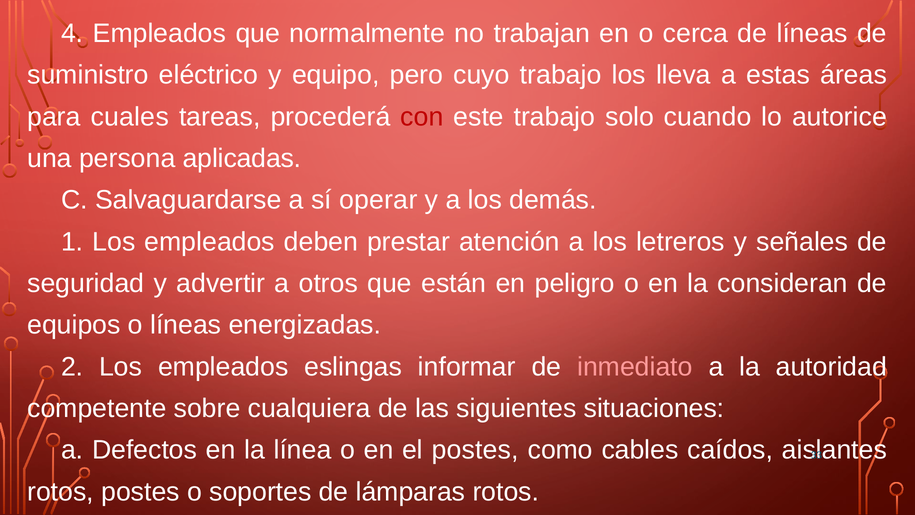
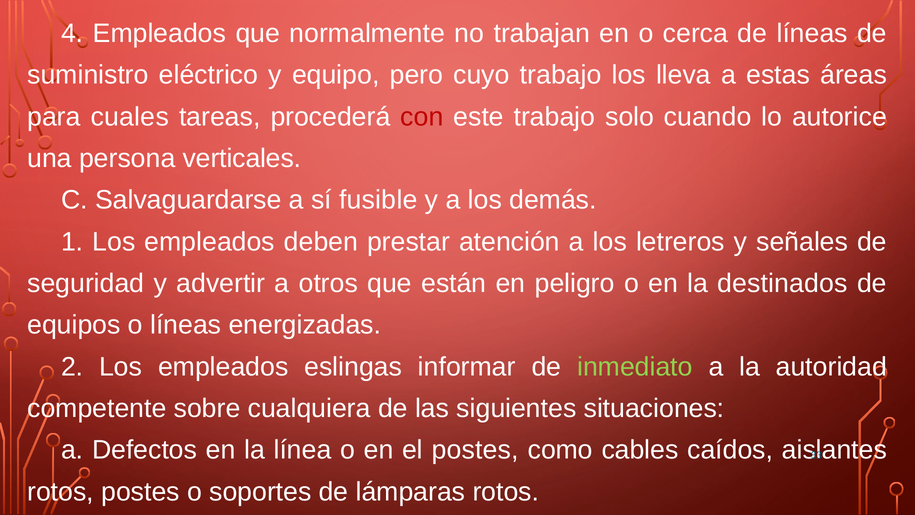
aplicadas: aplicadas -> verticales (242, 158)
operar: operar -> fusible (378, 200)
consideran: consideran -> destinados (783, 283)
inmediato colour: pink -> light green (635, 367)
